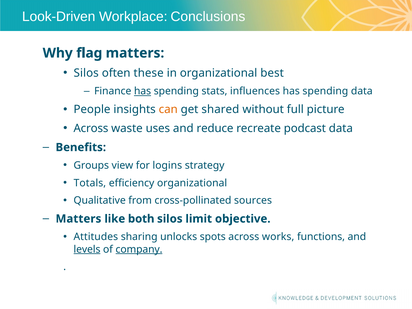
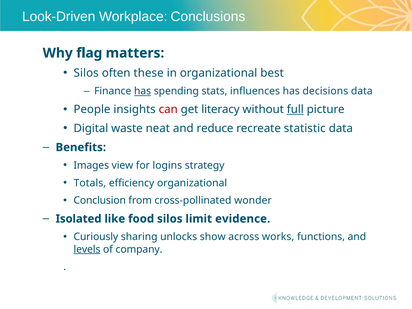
spending: spending -> decisions (325, 91)
can colour: orange -> red (168, 110)
shared: shared -> literacy (220, 110)
full underline: none -> present (295, 110)
Across: Across -> Digital (91, 128)
uses: uses -> neat (158, 128)
podcast: podcast -> statistic (305, 128)
Groups: Groups -> Images (91, 165)
Qualitative: Qualitative -> Conclusion (100, 201)
sources: sources -> wonder (253, 201)
Matters: Matters -> Isolated (79, 219)
both: both -> food (141, 219)
objective: objective -> evidence (243, 219)
Attitudes: Attitudes -> Curiously (96, 237)
spots: spots -> show (213, 237)
company underline: present -> none (139, 249)
